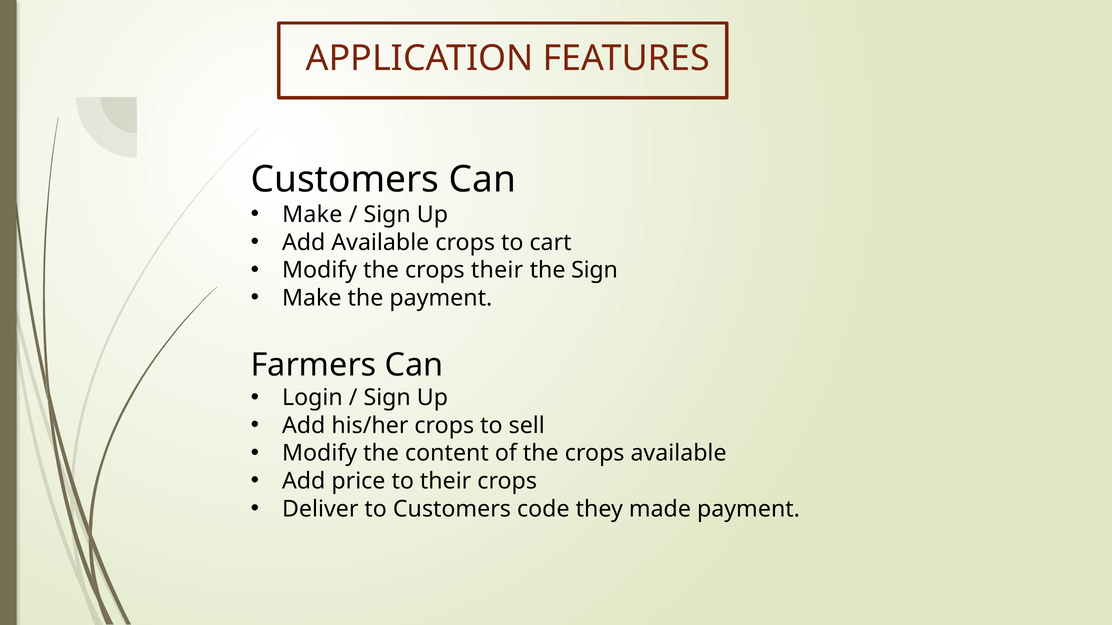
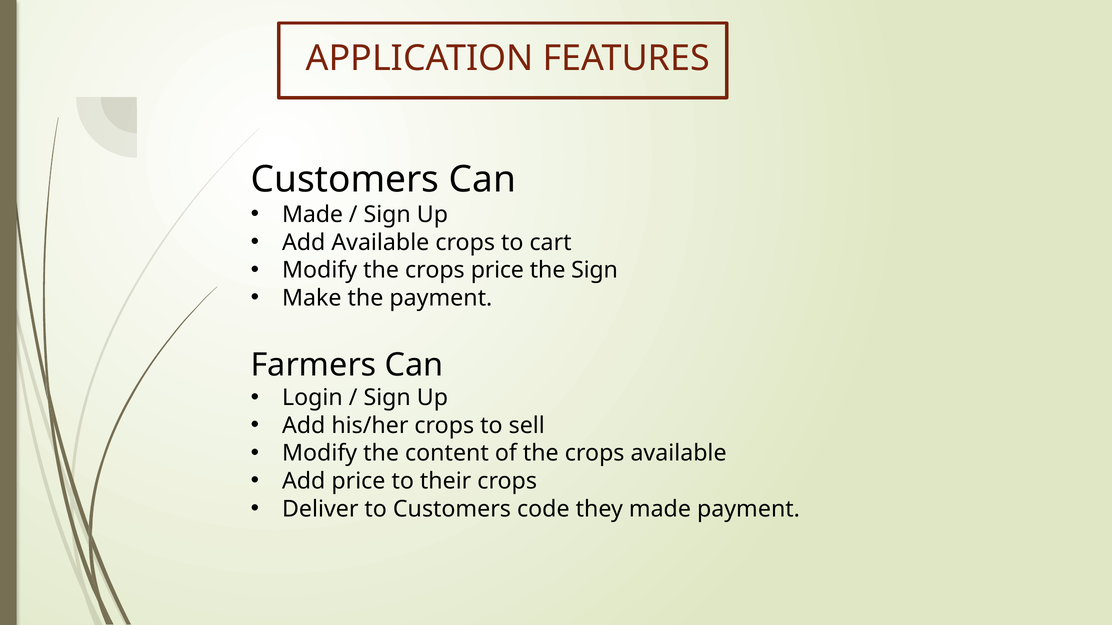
Make: Make -> Made (313, 215)
crops their: their -> price (497, 270)
